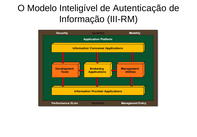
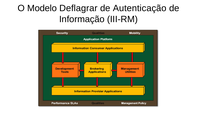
Inteligível: Inteligível -> Deflagrar (78, 8)
